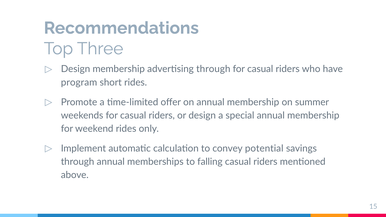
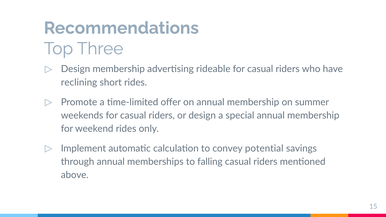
advertising through: through -> rideable (213, 69)
program: program -> reclining (79, 82)
